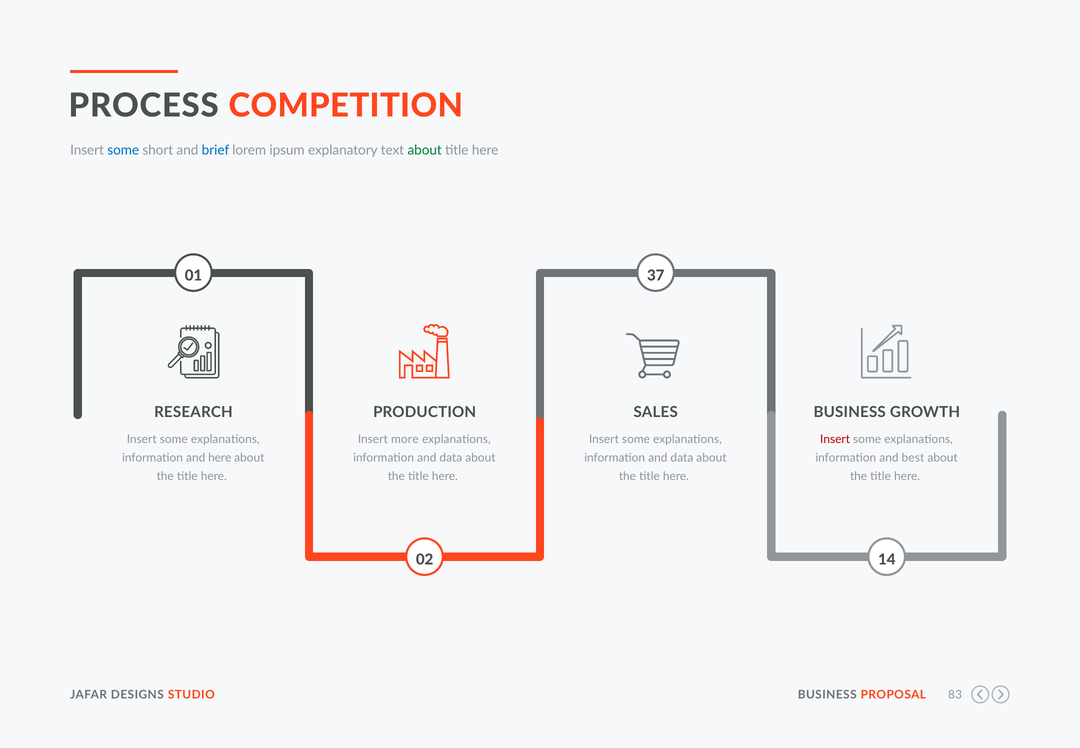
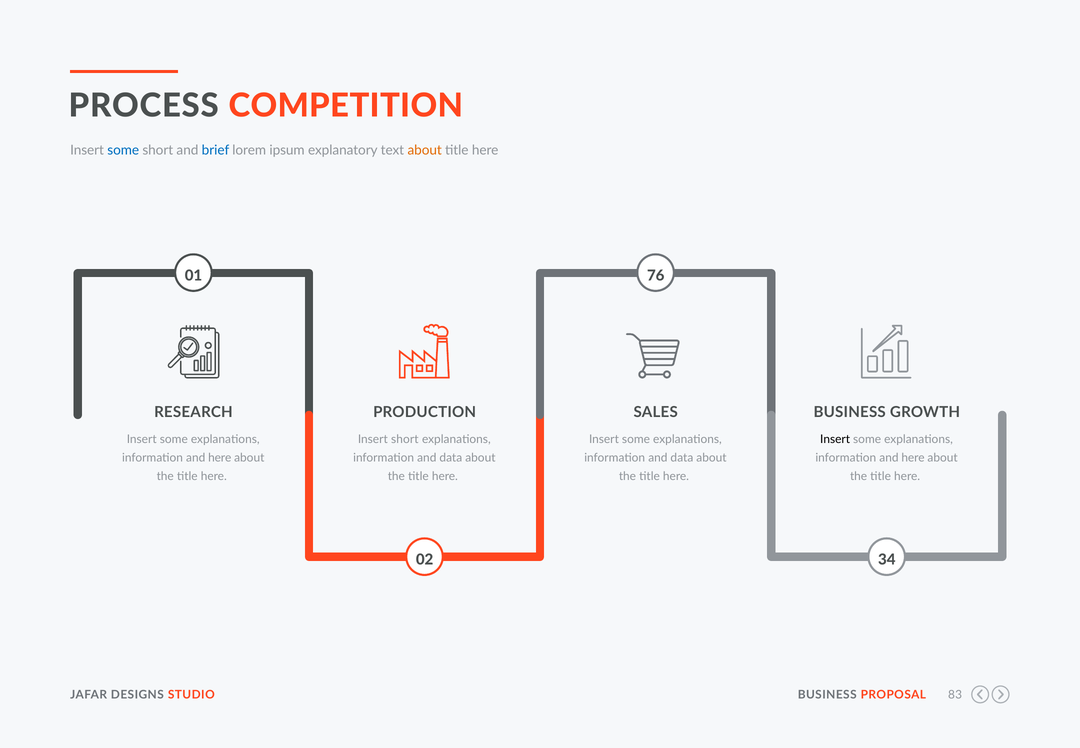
about colour: green -> orange (425, 150)
37: 37 -> 76 (656, 276)
Insert more: more -> short (405, 439)
Insert colour: red -> black (835, 439)
best: best -> here (913, 458)
14: 14 -> 34 (887, 560)
